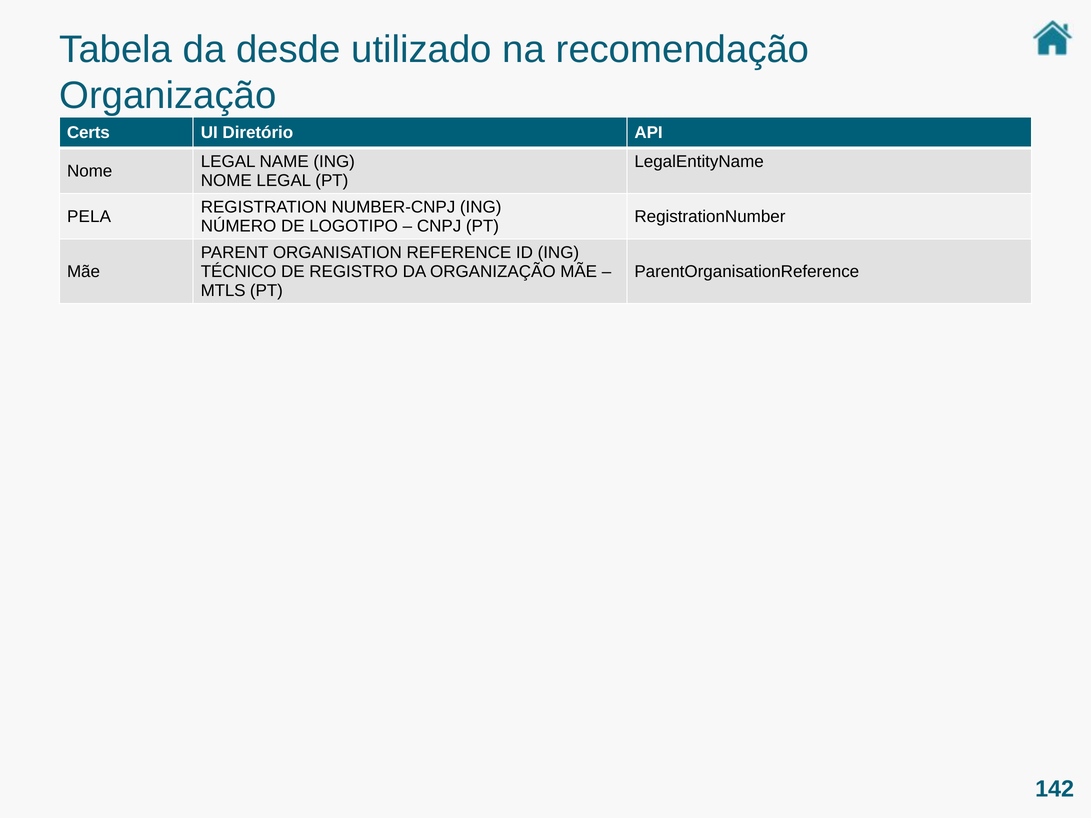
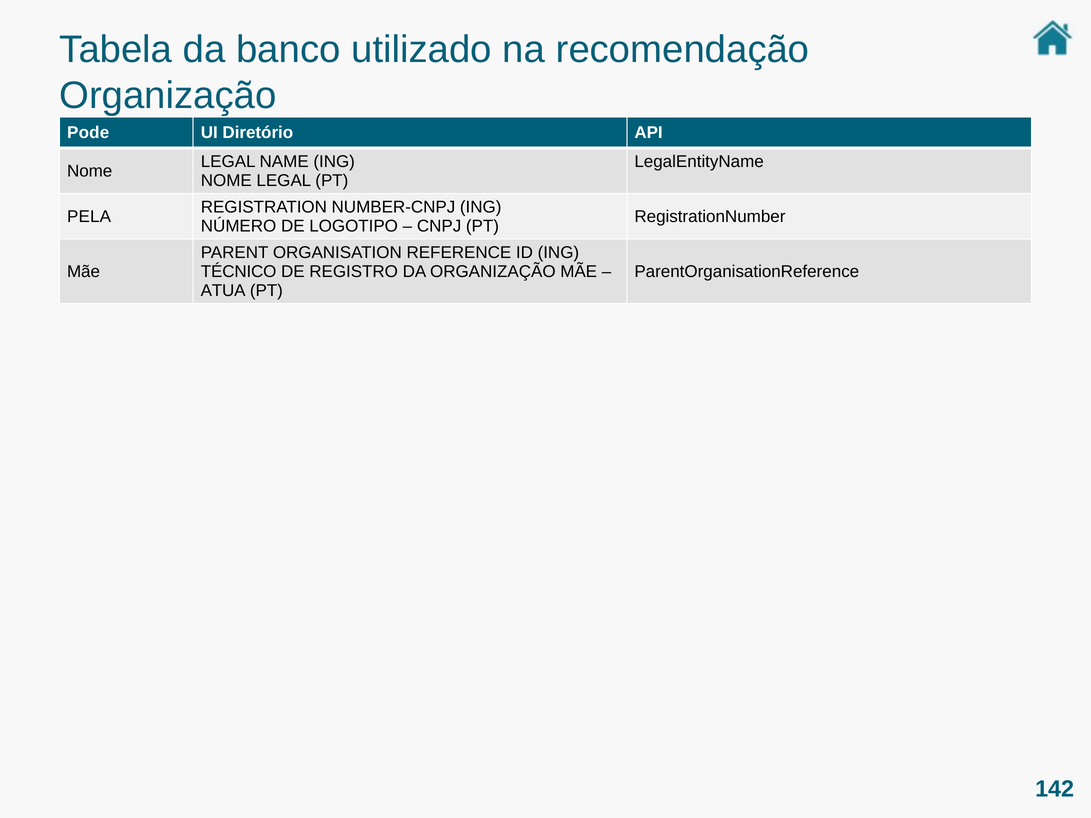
desde: desde -> banco (288, 50)
Certs: Certs -> Pode (88, 133)
MTLS: MTLS -> ATUA (223, 291)
